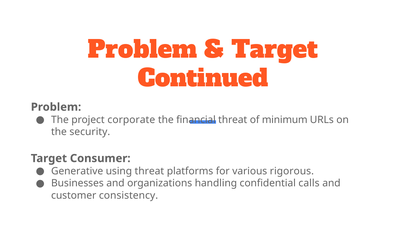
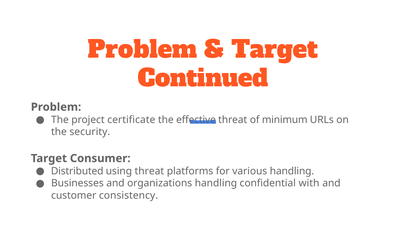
corporate: corporate -> certificate (131, 120)
financial: financial -> effective (196, 120)
Generative: Generative -> Distributed (77, 171)
various rigorous: rigorous -> handling (292, 171)
calls: calls -> with (309, 184)
